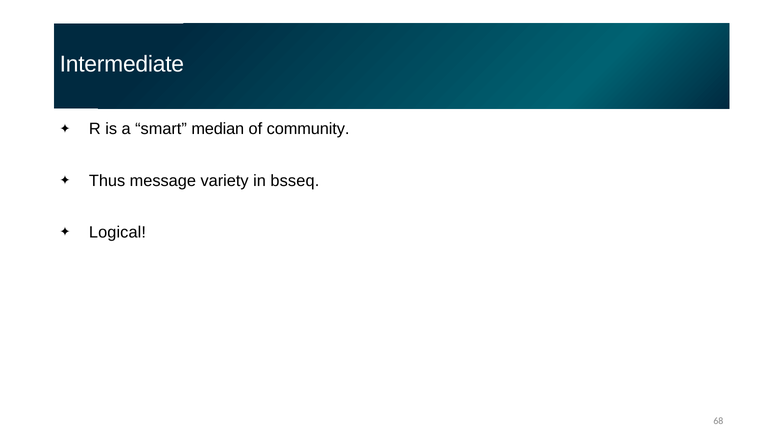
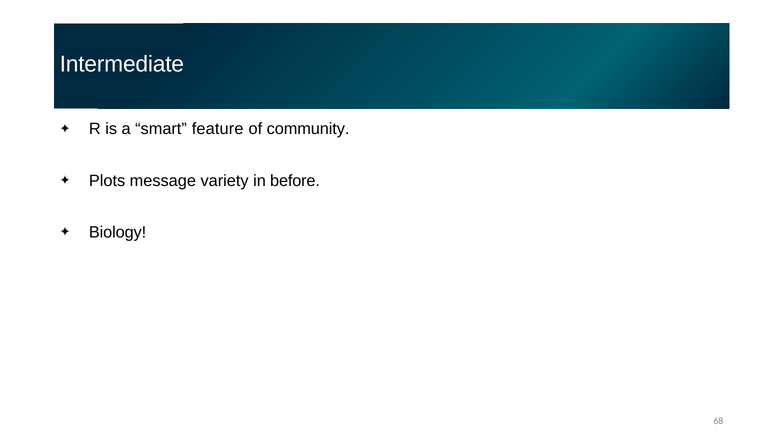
median: median -> feature (218, 129)
Thus: Thus -> Plots (107, 180)
bsseq: bsseq -> before (295, 180)
Logical: Logical -> Biology (118, 232)
